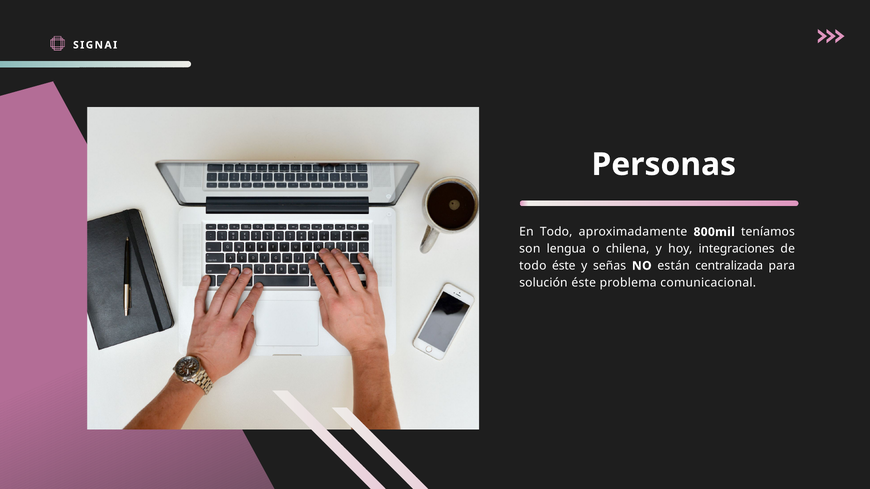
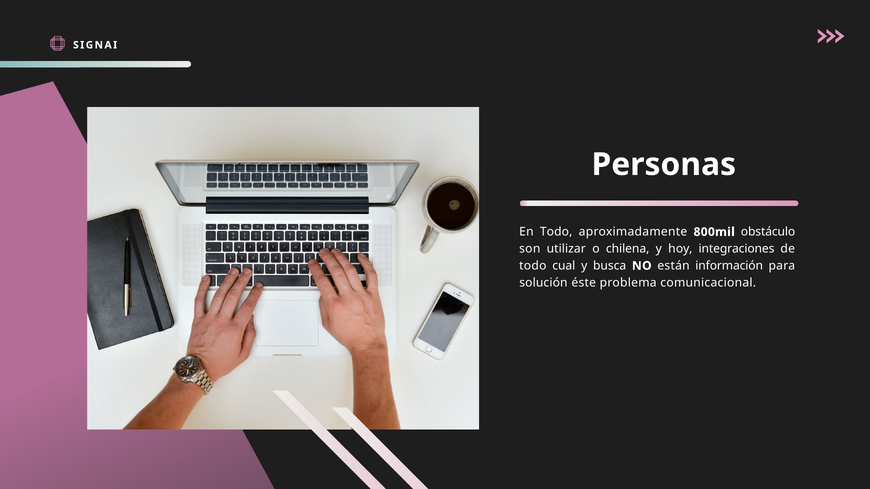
teníamos: teníamos -> obstáculo (768, 232)
lengua: lengua -> utilizar (566, 249)
todo éste: éste -> cual (564, 266)
señas: señas -> busca (610, 266)
centralizada: centralizada -> información (729, 266)
